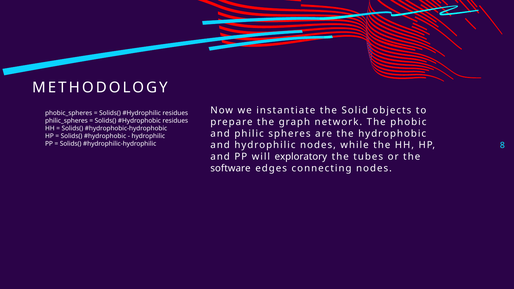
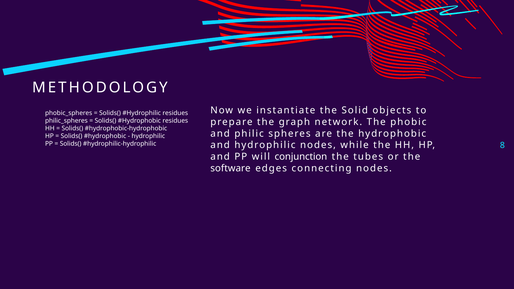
exploratory: exploratory -> conjunction (301, 157)
